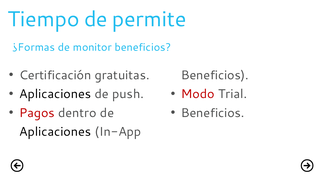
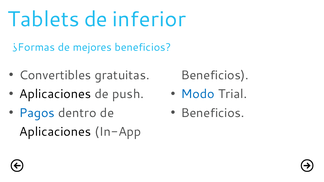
Tiempo: Tiempo -> Tablets (43, 19)
permite: permite -> inferior (149, 19)
monitor: monitor -> mejores (92, 47)
Certificación: Certificación -> Convertibles (55, 75)
Modo colour: red -> blue (198, 94)
Pagos colour: red -> blue (37, 113)
